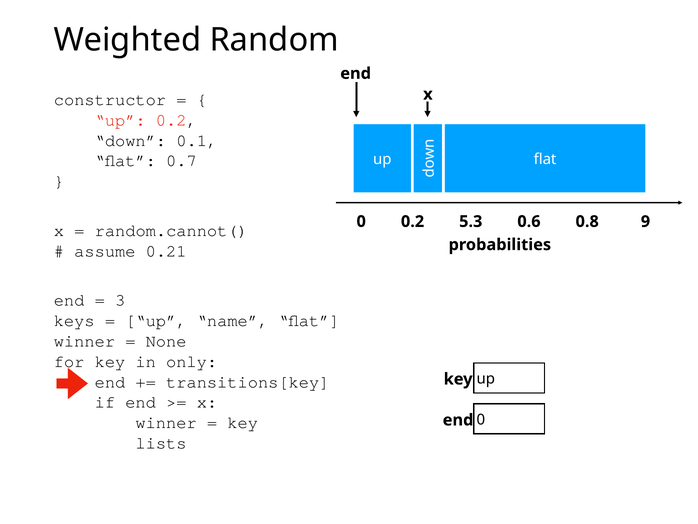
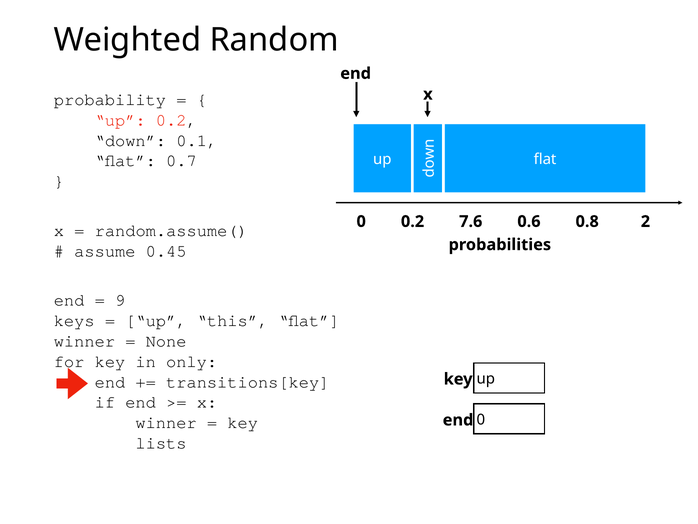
constructor: constructor -> probability (110, 99)
5.3: 5.3 -> 7.6 (471, 221)
9: 9 -> 2 (645, 221)
random.cannot(: random.cannot( -> random.assume( (171, 230)
0.21: 0.21 -> 0.45 (166, 251)
3: 3 -> 9 (120, 300)
name: name -> this (233, 320)
